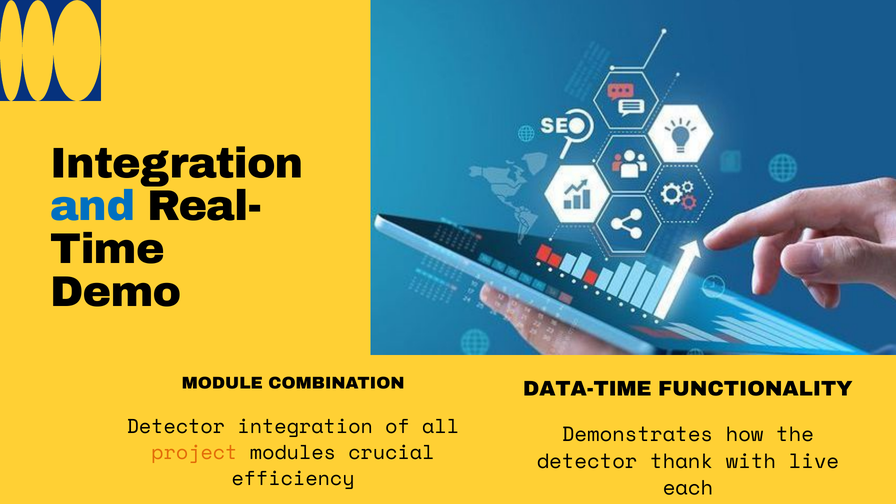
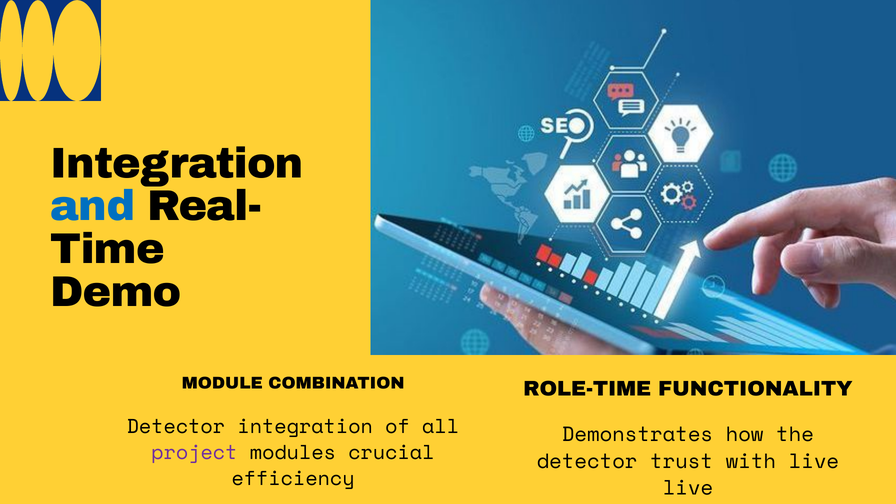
DATA-TIME: DATA-TIME -> ROLE-TIME (587, 389)
project colour: orange -> purple (194, 453)
thank: thank -> trust (682, 461)
each: each -> live (688, 488)
